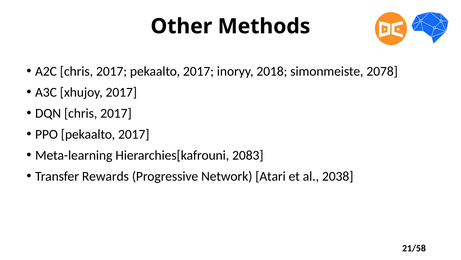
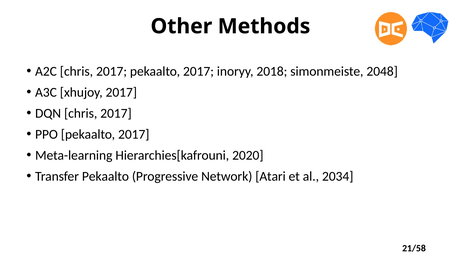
2078: 2078 -> 2048 (382, 71)
2083: 2083 -> 2020 (248, 155)
Transfer Rewards: Rewards -> Pekaalto (105, 176)
2038: 2038 -> 2034 (338, 176)
